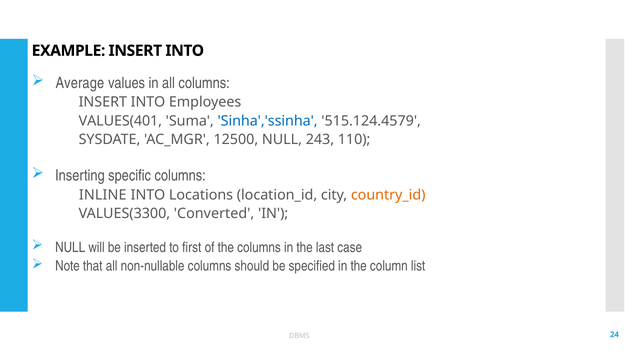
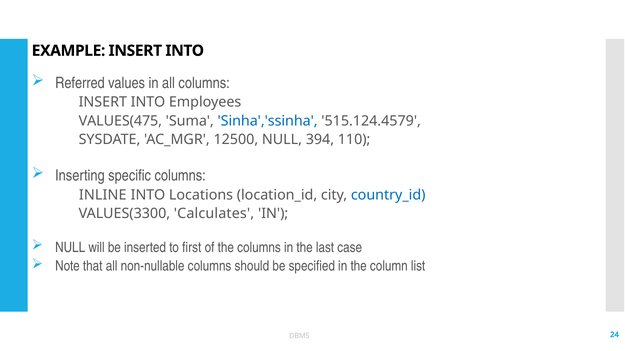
Average: Average -> Referred (80, 83)
VALUES(401: VALUES(401 -> VALUES(475 (120, 121)
243: 243 -> 394 (320, 140)
country_id colour: orange -> blue (388, 195)
Converted: Converted -> Calculates (214, 214)
